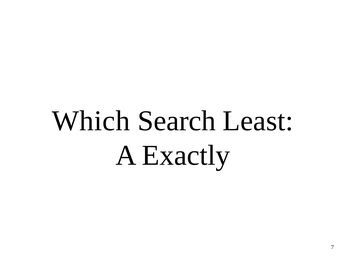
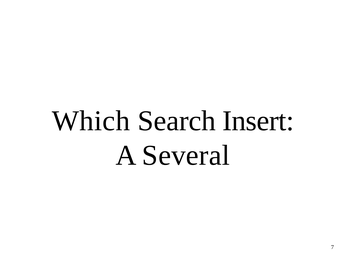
Least: Least -> Insert (258, 121)
Exactly: Exactly -> Several (186, 156)
